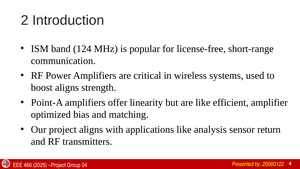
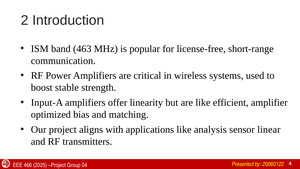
124: 124 -> 463 (82, 49)
boost aligns: aligns -> stable (67, 88)
Point-A: Point-A -> Input-A (47, 102)
return: return -> linear (269, 129)
